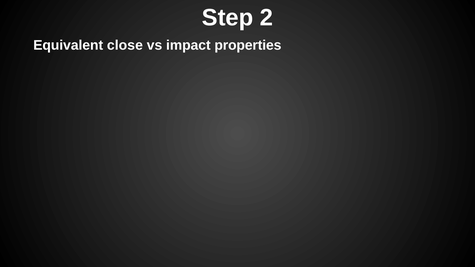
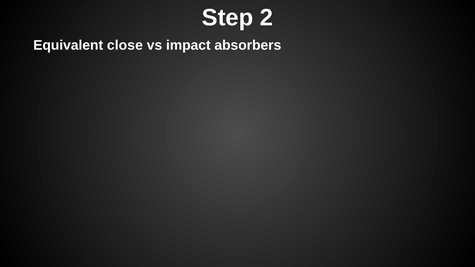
properties: properties -> absorbers (248, 45)
